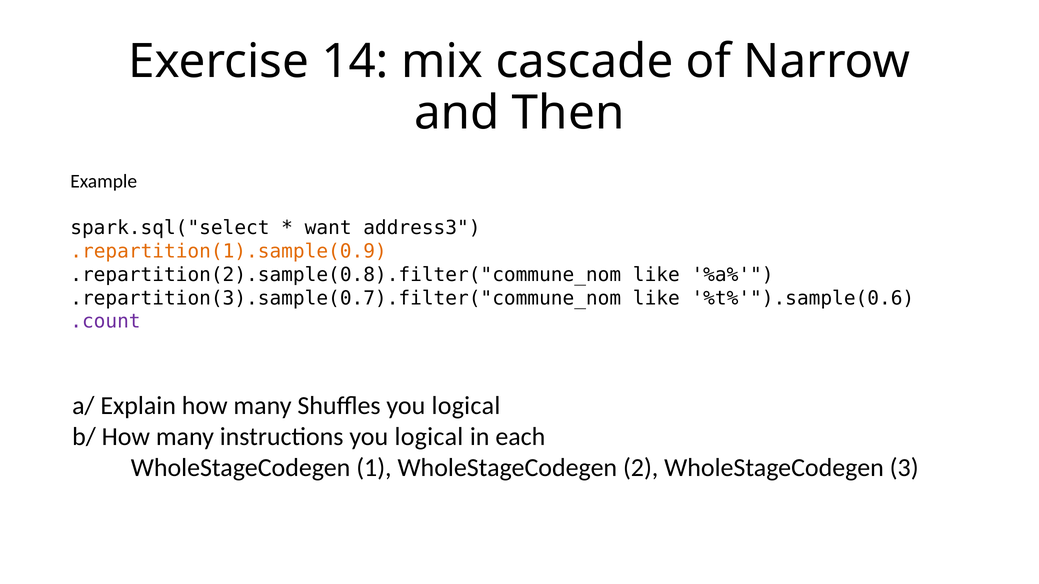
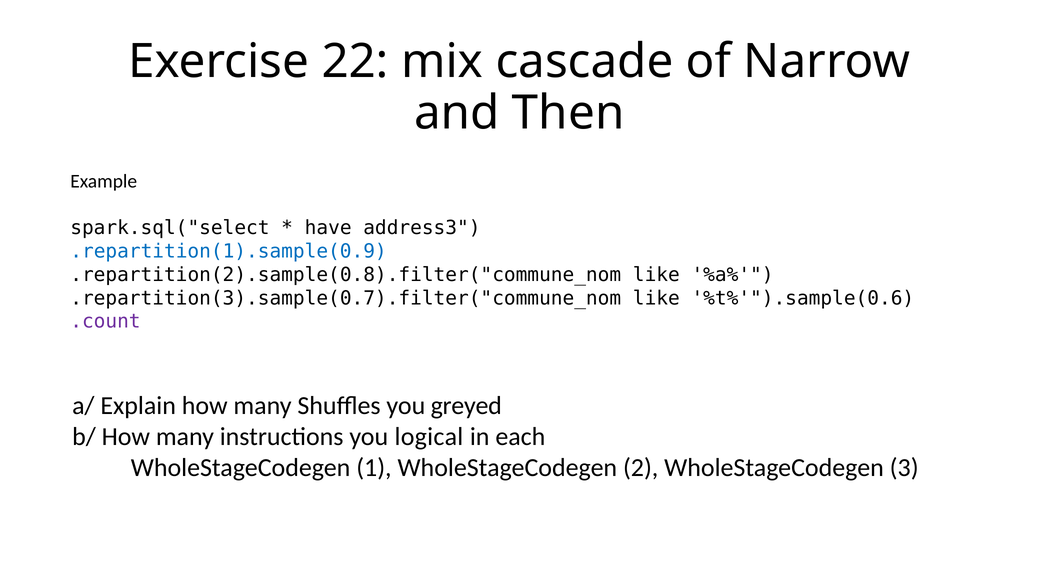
14: 14 -> 22 (355, 62)
want: want -> have (328, 228)
.repartition(1).sample(0.9 colour: orange -> blue (229, 252)
Shuffles you logical: logical -> greyed (466, 406)
